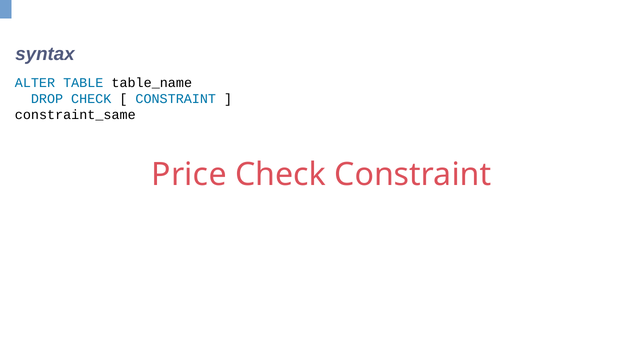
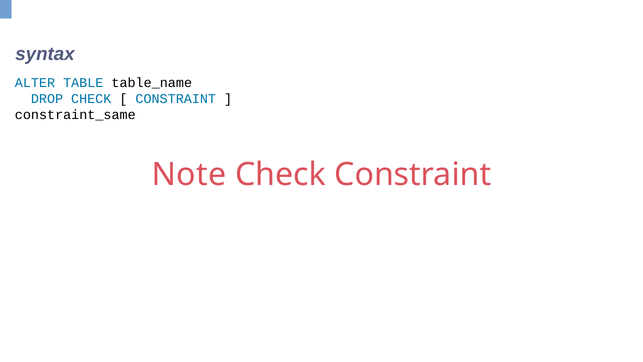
Price: Price -> Note (189, 174)
